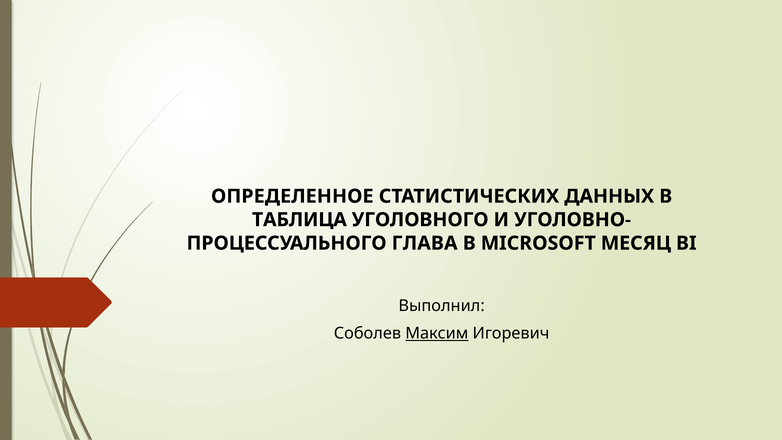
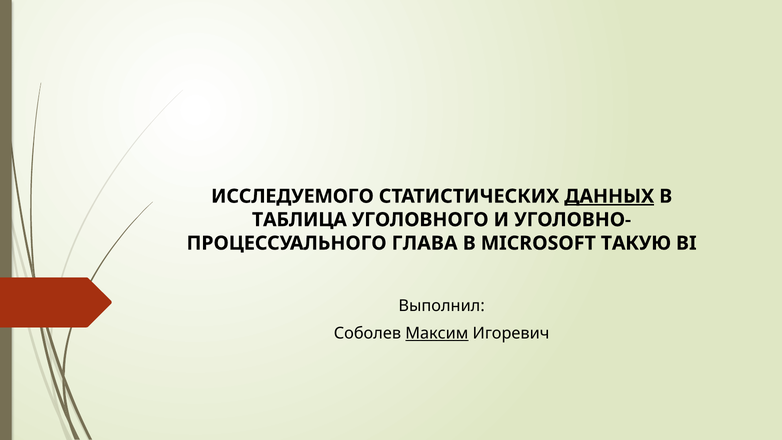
ОПРЕДЕЛЕННОЕ: ОПРЕДЕЛЕННОЕ -> ИССЛЕДУЕМОГО (292, 196)
ДАННЫХ underline: none -> present (609, 196)
МЕСЯЦ: МЕСЯЦ -> ТАКУЮ (636, 243)
